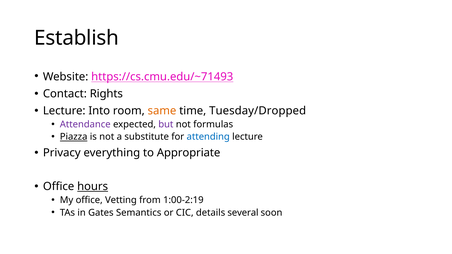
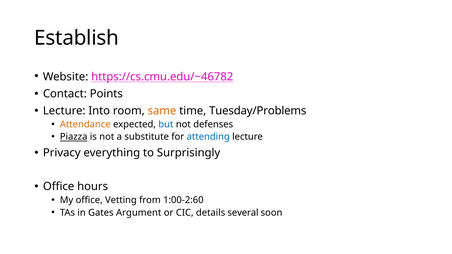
https://cs.cmu.edu/~71493: https://cs.cmu.edu/~71493 -> https://cs.cmu.edu/~46782 (162, 77)
Rights: Rights -> Points (106, 94)
Tuesday/Dropped: Tuesday/Dropped -> Tuesday/Problems (258, 111)
Attendance colour: purple -> orange (85, 124)
but colour: purple -> blue (166, 124)
formulas: formulas -> defenses (213, 124)
Appropriate: Appropriate -> Surprisingly (189, 153)
hours underline: present -> none (93, 187)
1:00-2:19: 1:00-2:19 -> 1:00-2:60 (183, 200)
Semantics: Semantics -> Argument (139, 213)
